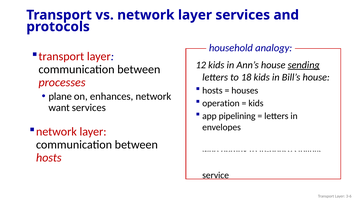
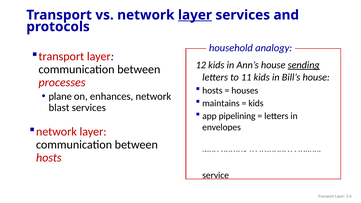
layer underline: none -> present (195, 15)
18: 18 -> 11 (246, 77)
operation: operation -> maintains (221, 103)
want: want -> blast (59, 108)
